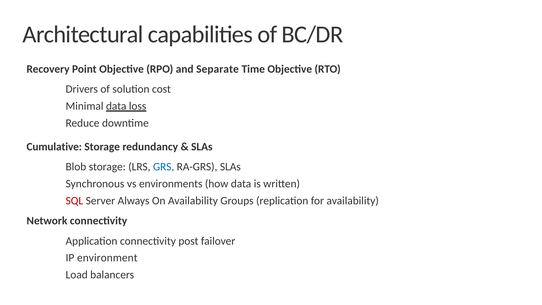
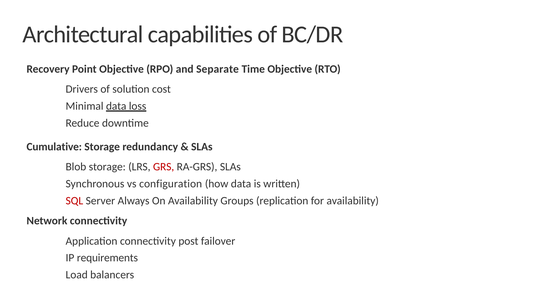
GRS colour: blue -> red (164, 167)
environments: environments -> configuration (171, 184)
environment: environment -> requirements (107, 258)
